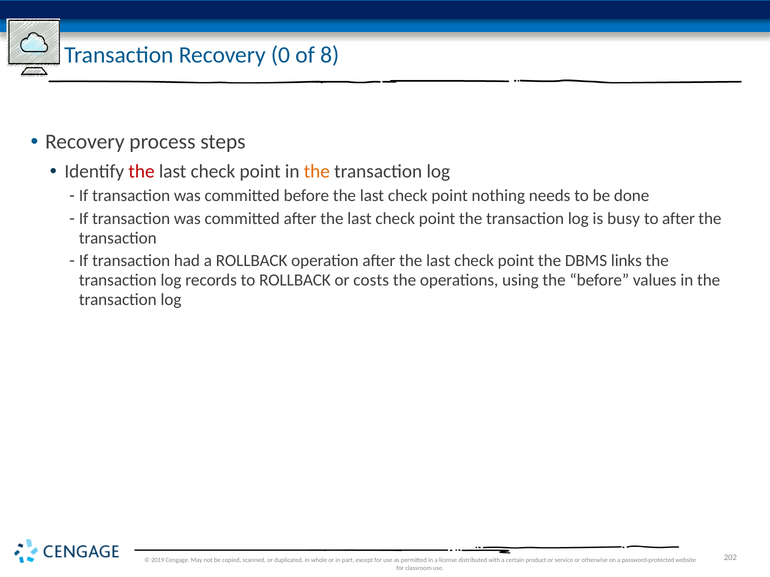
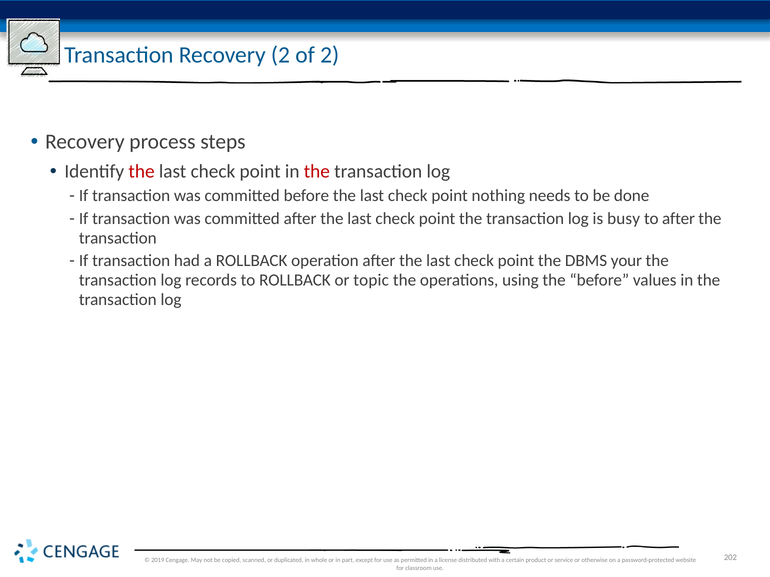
Recovery 0: 0 -> 2 (281, 55)
of 8: 8 -> 2 (330, 55)
the colour: orange -> red (317, 172)
links: links -> your (626, 261)
costs: costs -> topic (371, 281)
